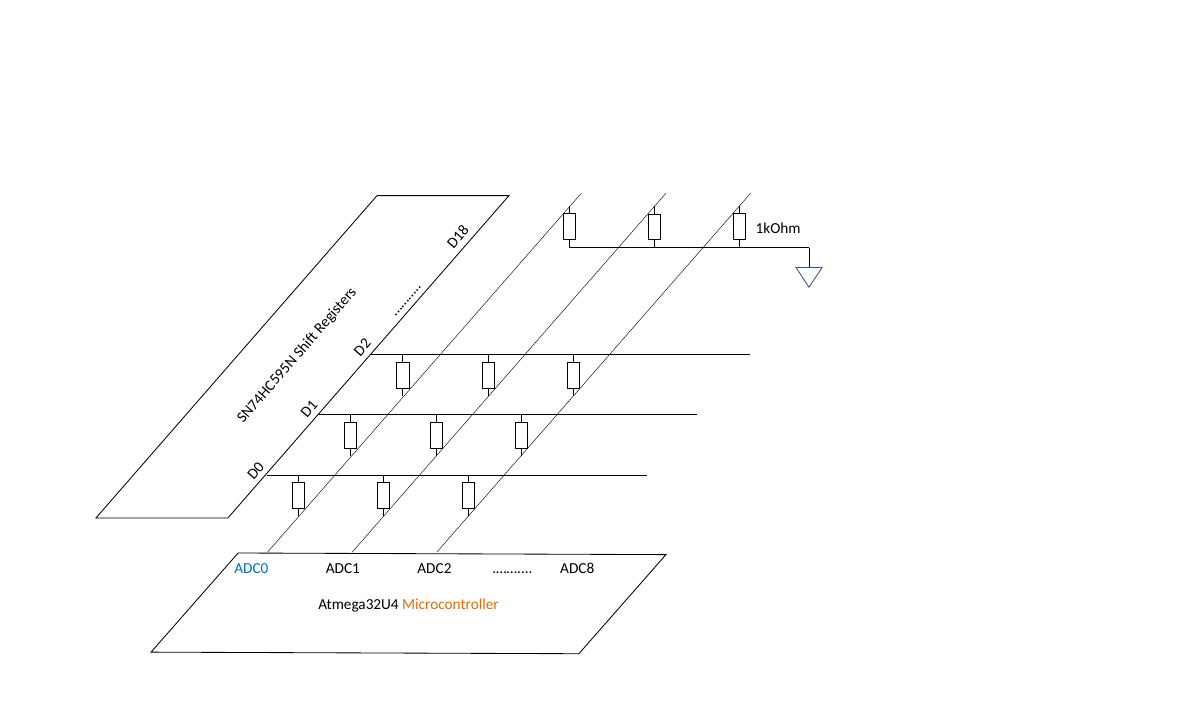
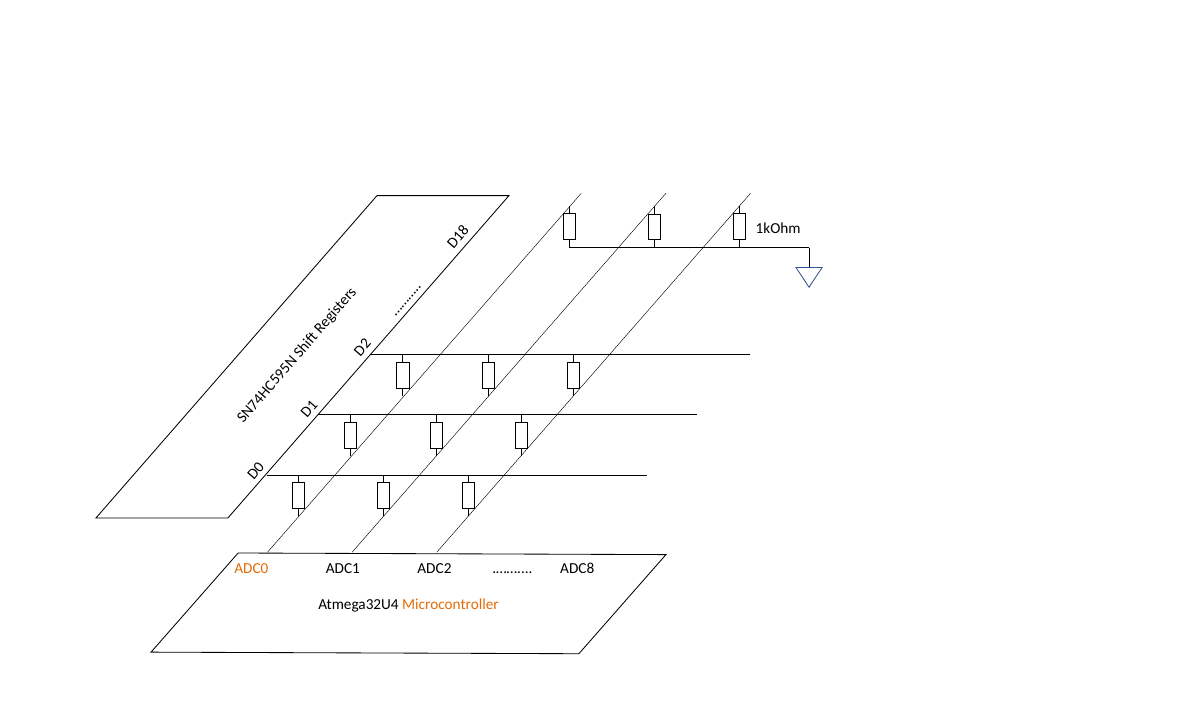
ADC0 colour: blue -> orange (251, 569)
